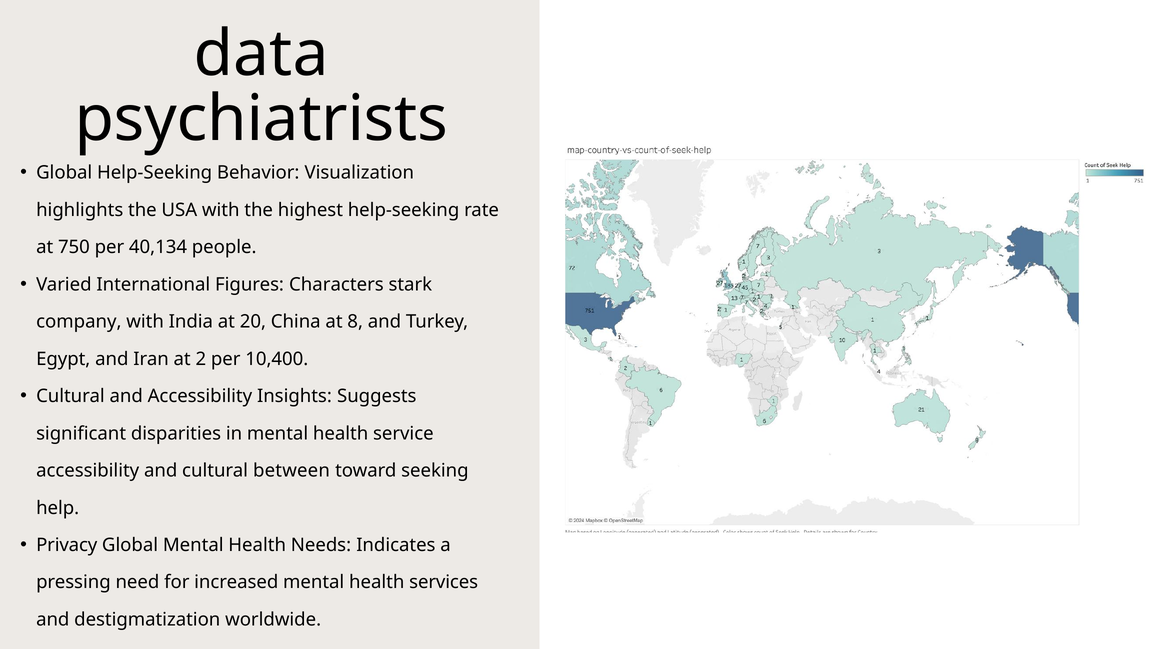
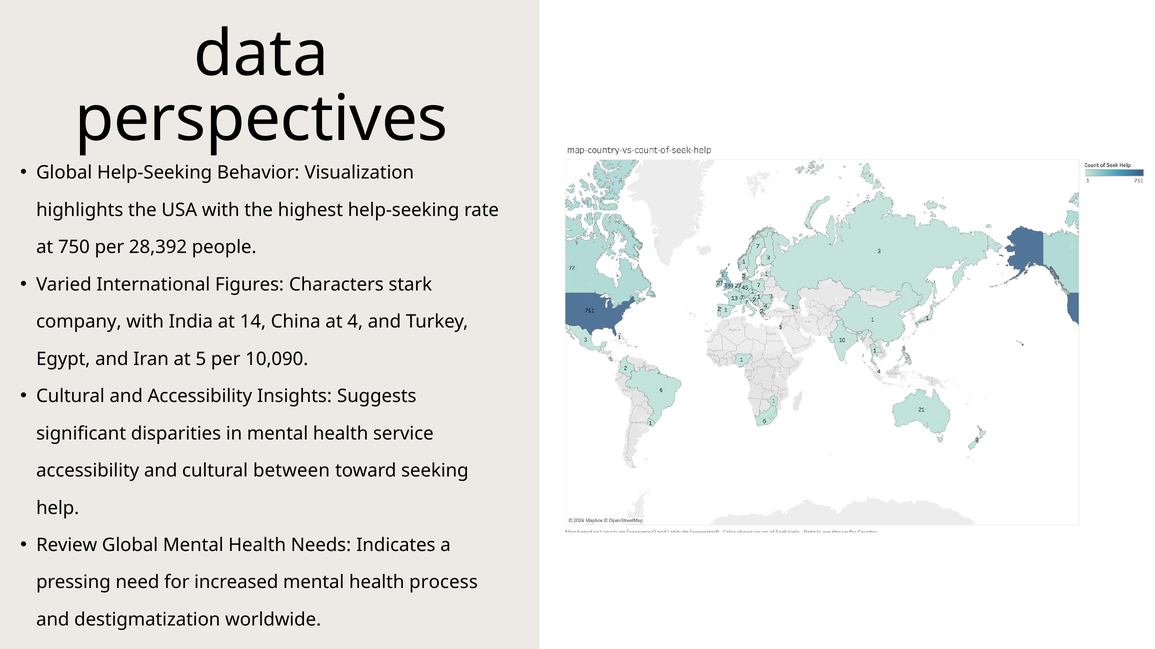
psychiatrists: psychiatrists -> perspectives (261, 119)
40,134: 40,134 -> 28,392 (158, 248)
20: 20 -> 14 (253, 322)
8: 8 -> 4 (355, 322)
2: 2 -> 5 (201, 359)
10,400: 10,400 -> 10,090 (277, 359)
Privacy: Privacy -> Review (67, 546)
services: services -> process (444, 583)
